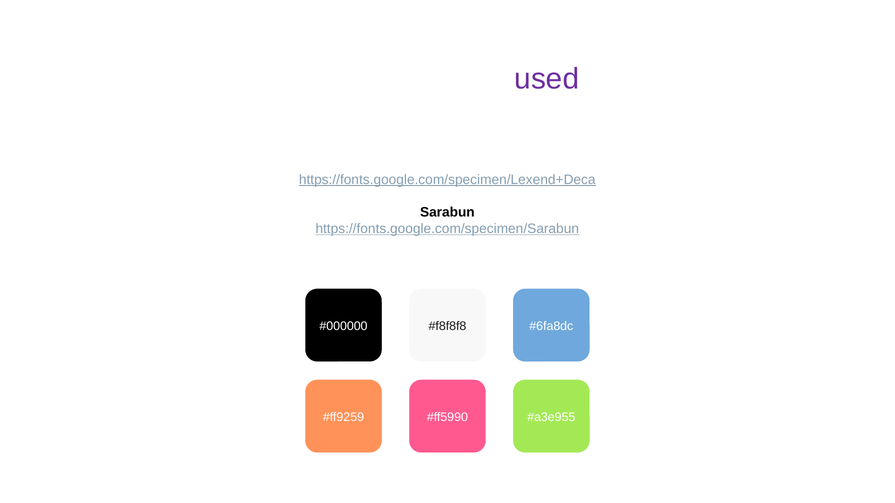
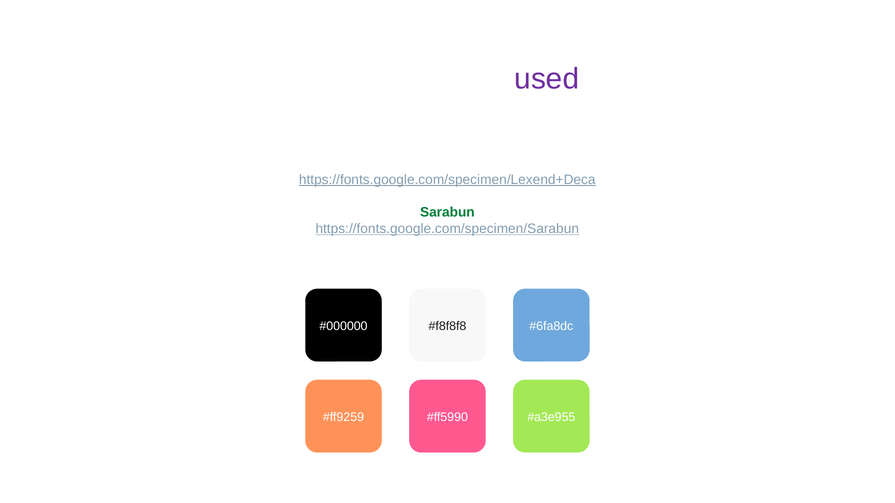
Sarabun colour: black -> green (447, 213)
